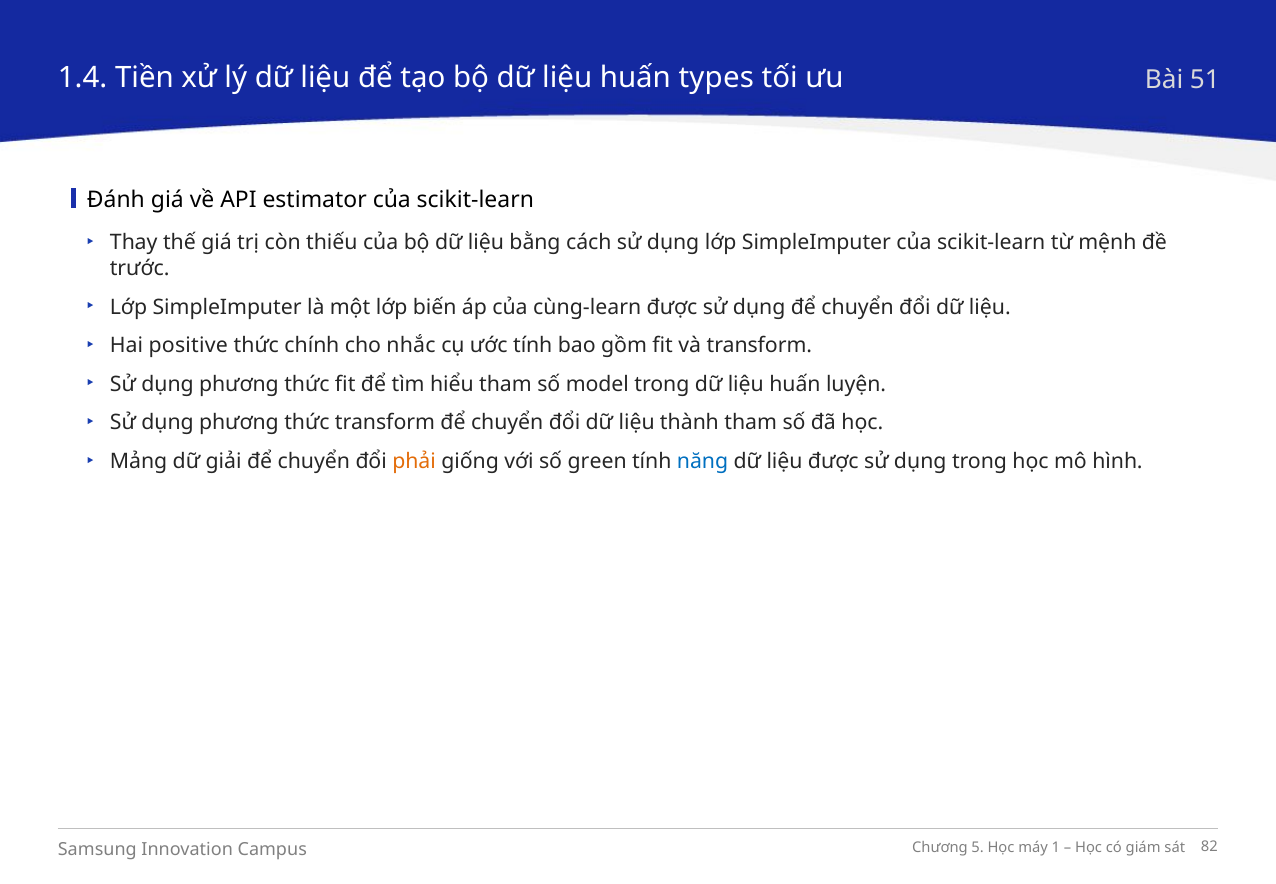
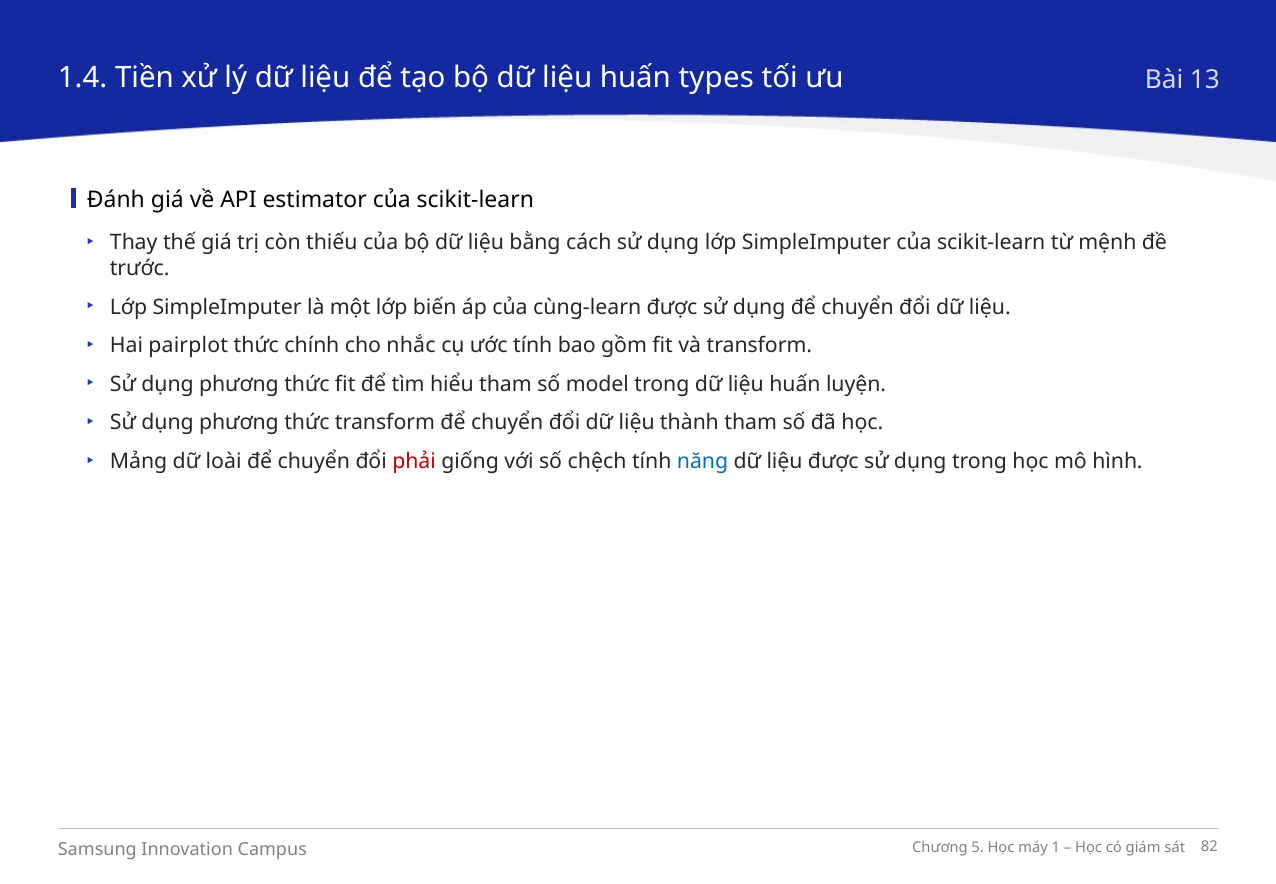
51: 51 -> 13 (1205, 79)
positive: positive -> pairplot (188, 346)
giải: giải -> loài (224, 461)
phải colour: orange -> red (414, 461)
green: green -> chệch (597, 461)
